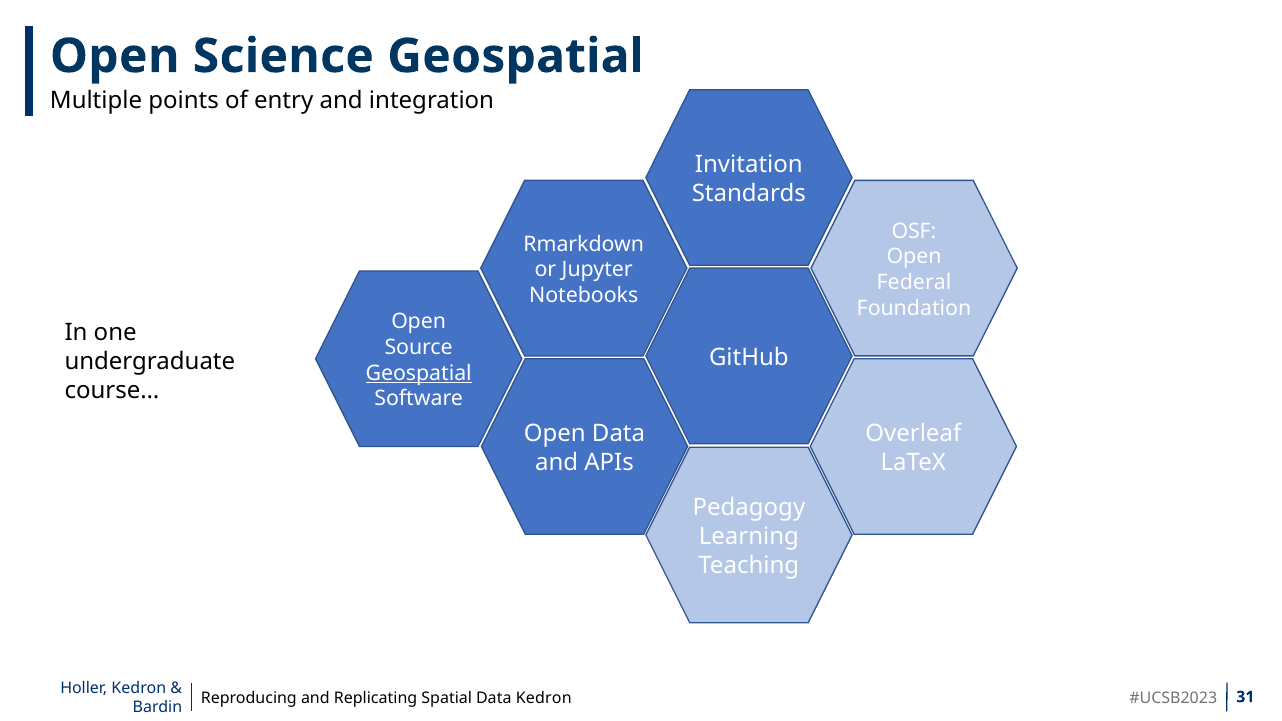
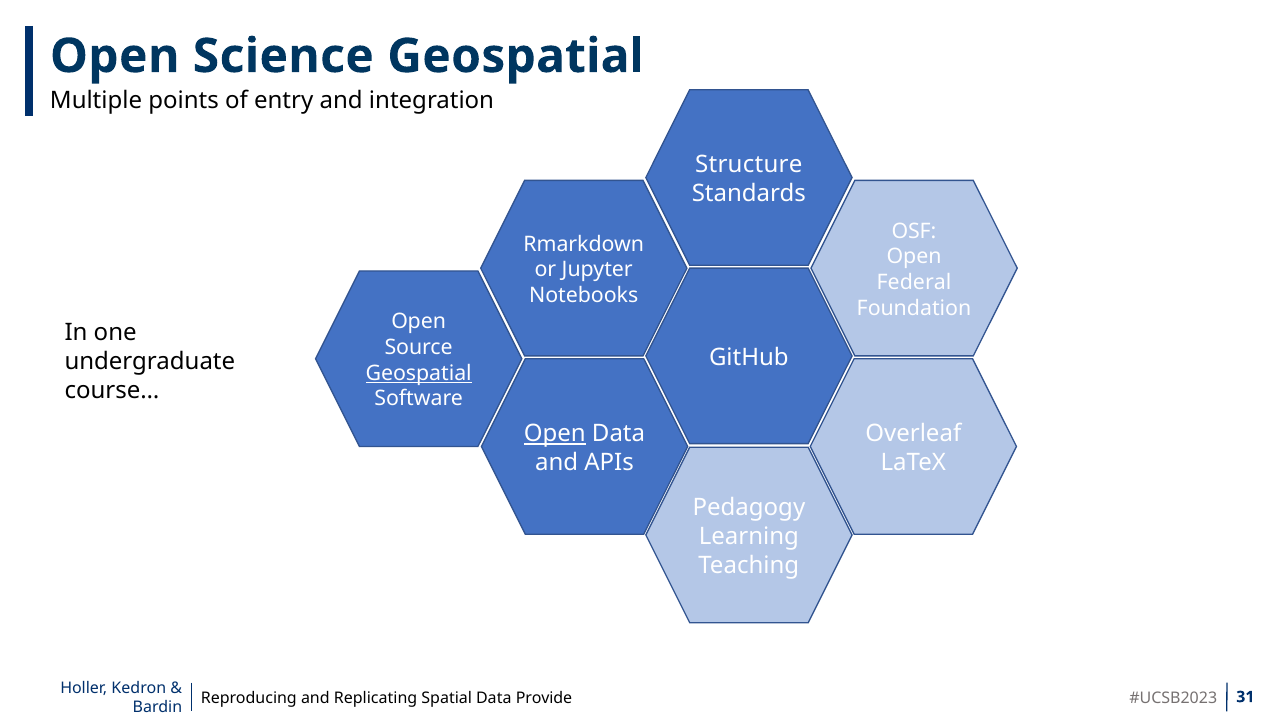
Invitation: Invitation -> Structure (749, 165)
Open underline: none -> present (555, 434)
Data Kedron: Kedron -> Provide (544, 698)
